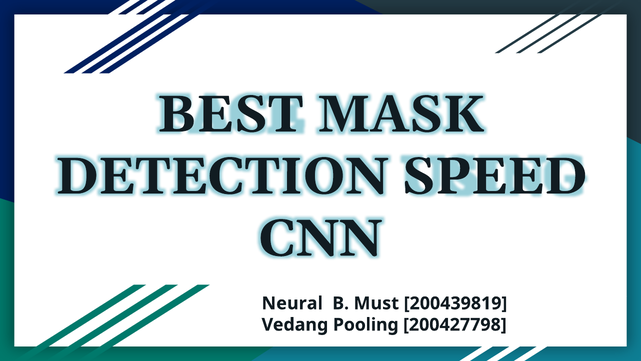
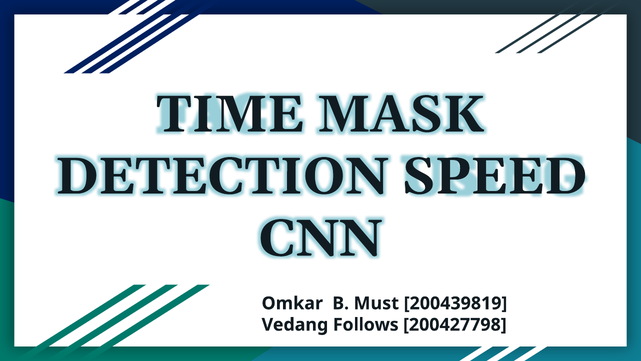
BEST: BEST -> TIME (230, 114)
Neural: Neural -> Omkar (292, 303)
Pooling: Pooling -> Follows (366, 324)
